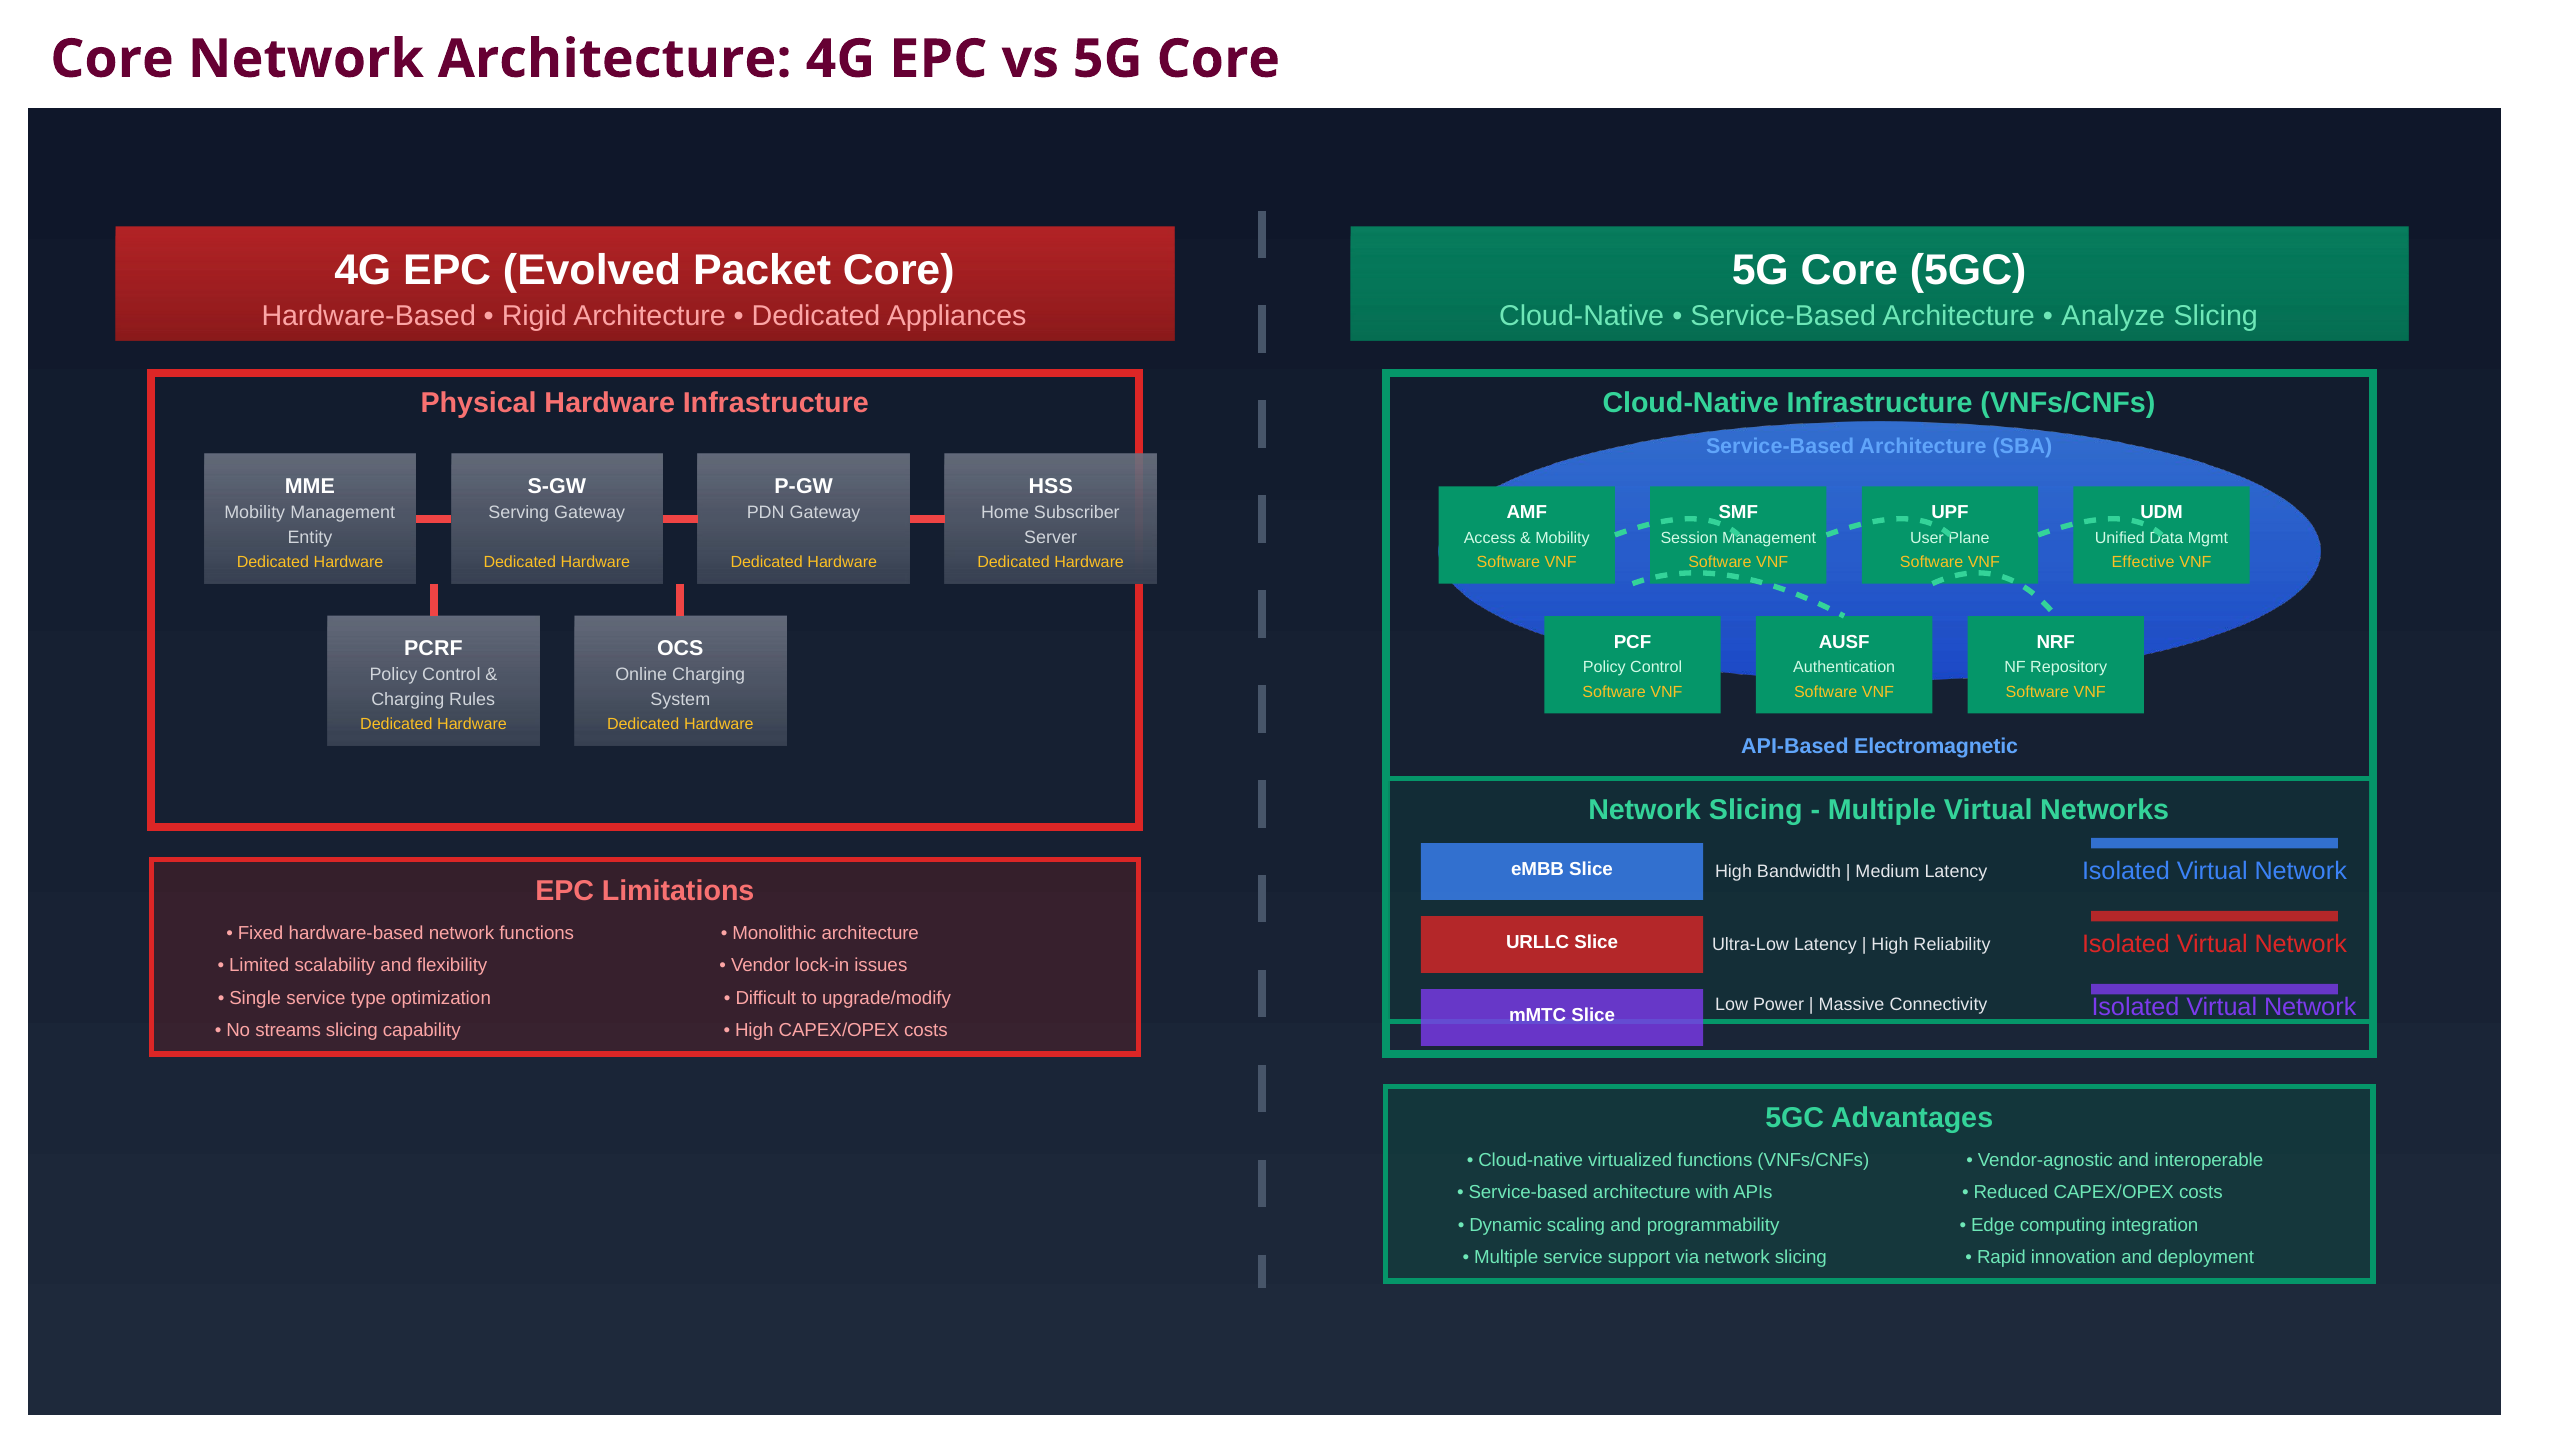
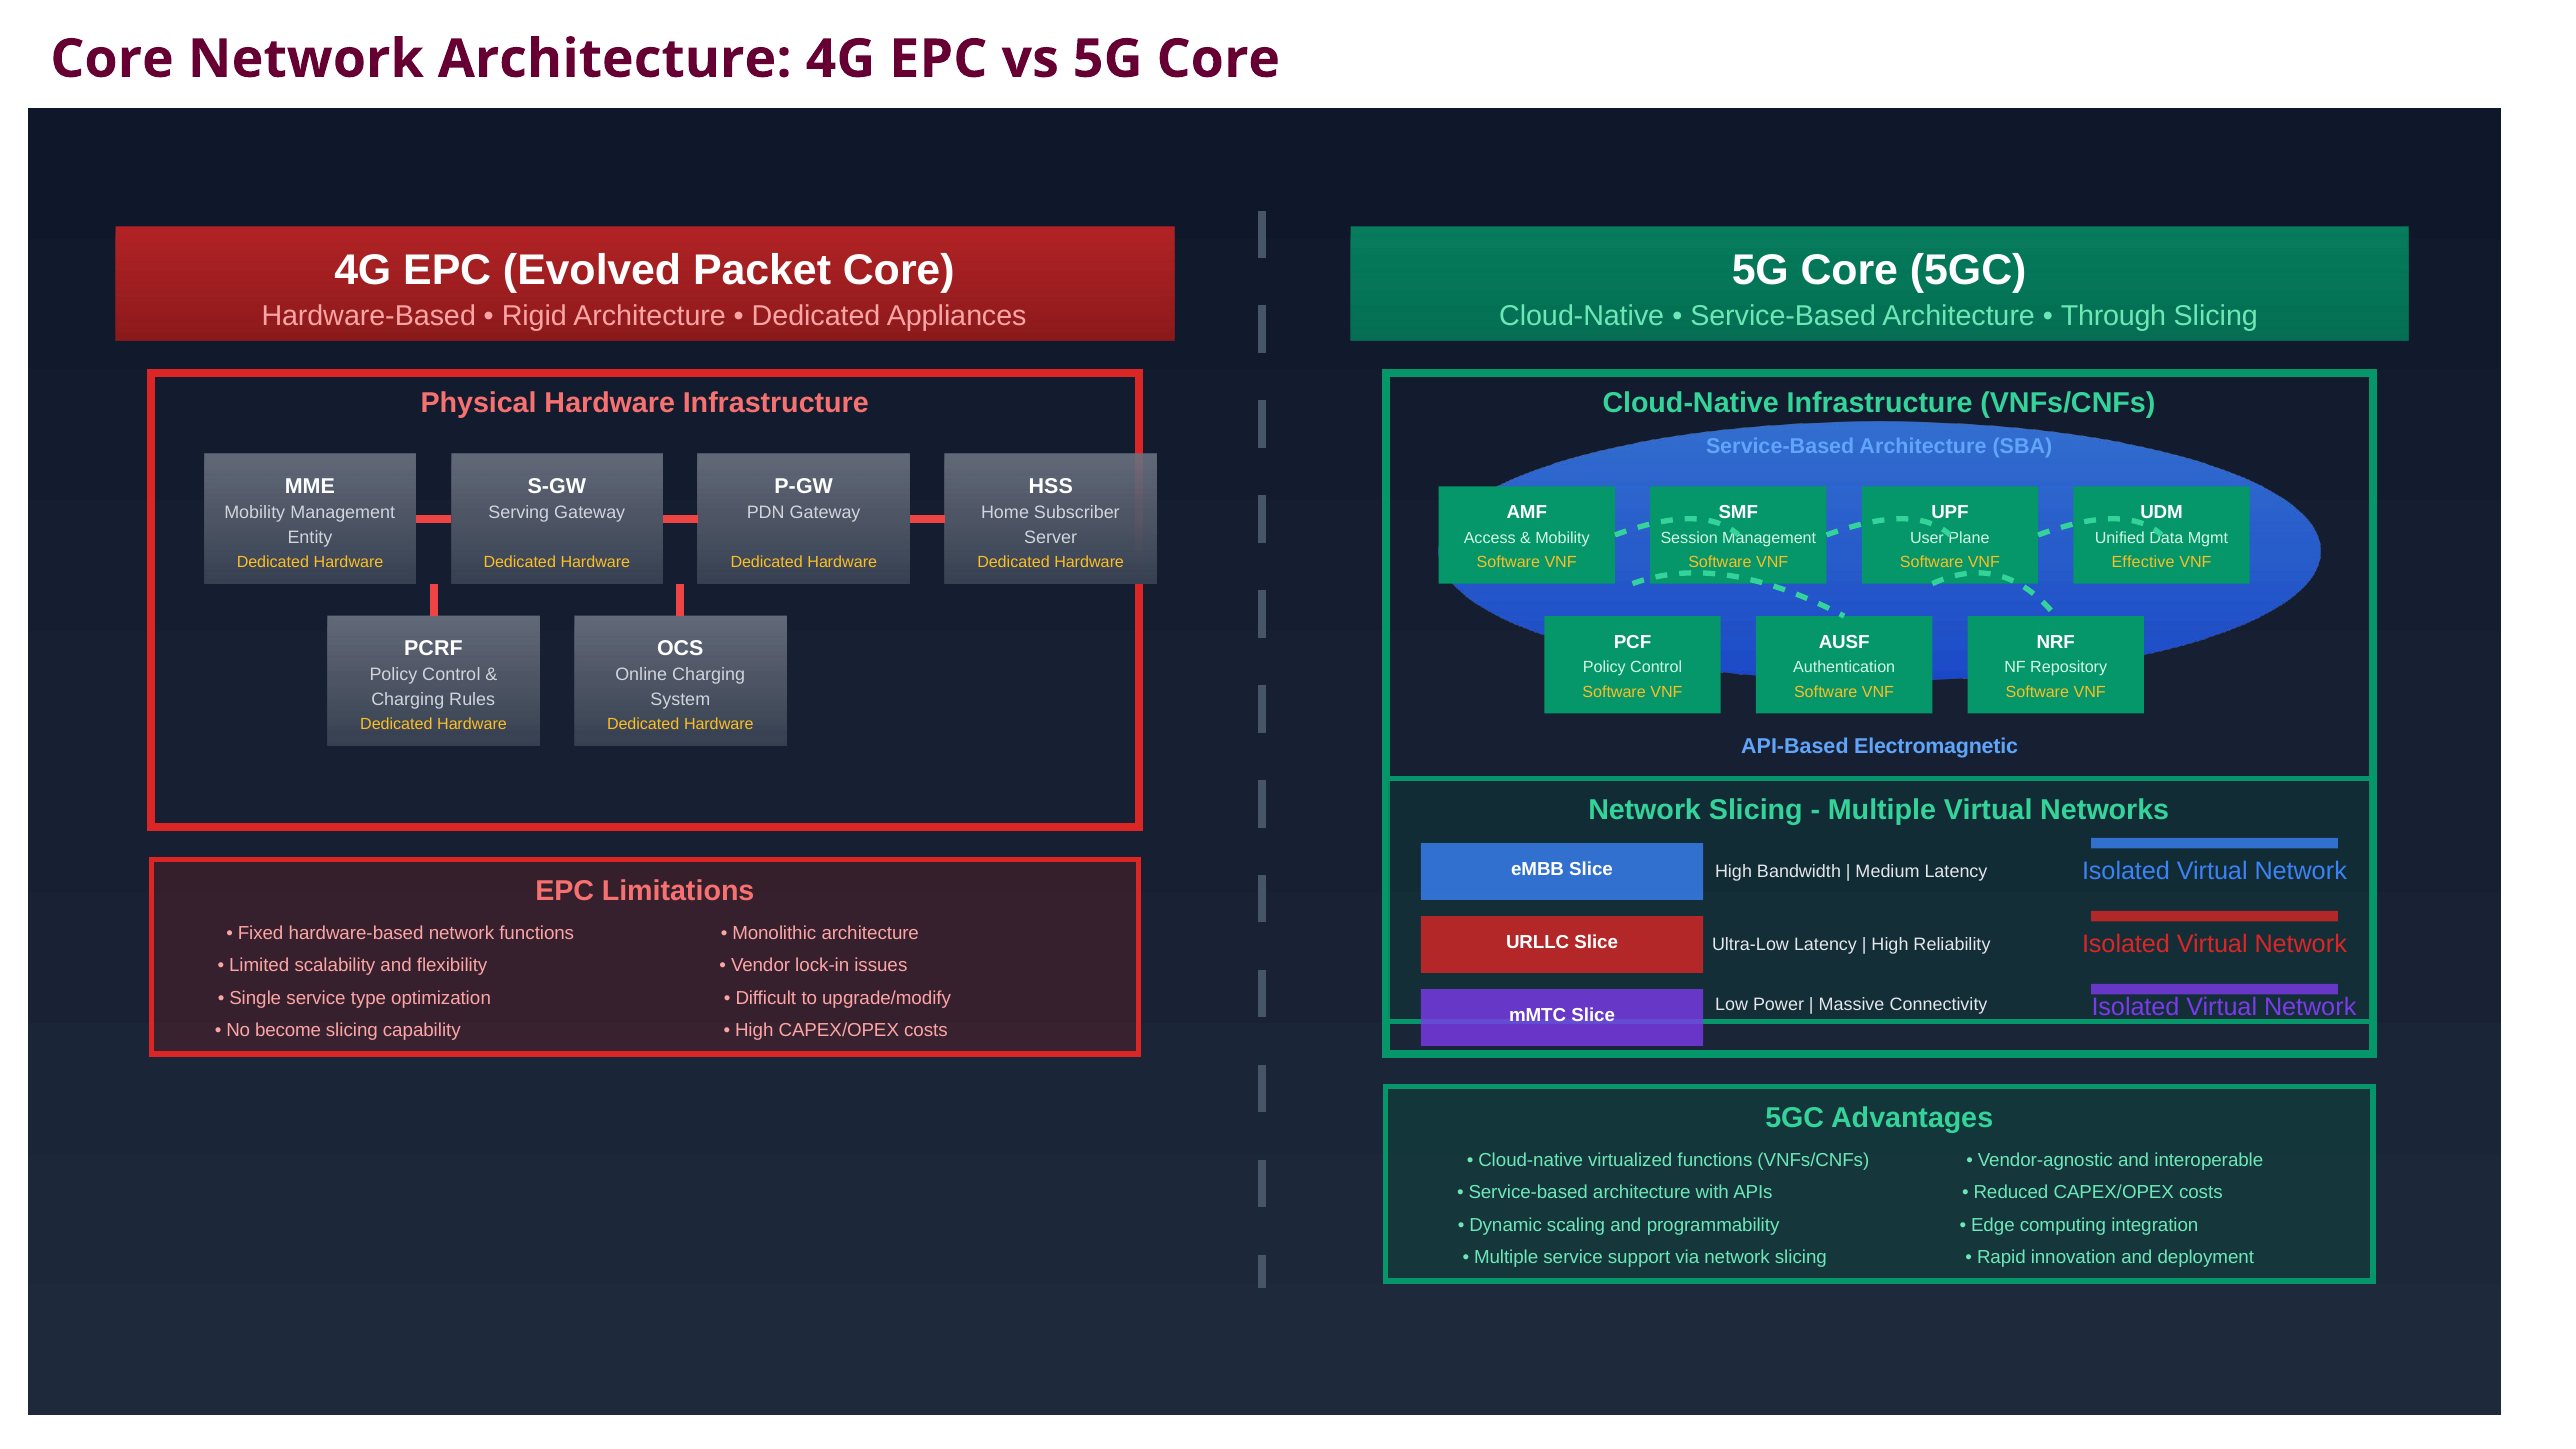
Analyze: Analyze -> Through (2114, 316)
streams: streams -> become (288, 1031)
